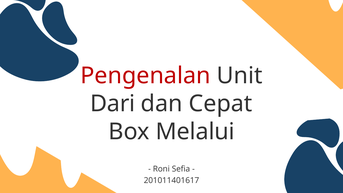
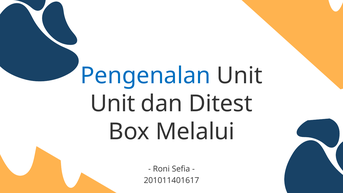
Pengenalan colour: red -> blue (145, 76)
Dari: Dari -> Unit (113, 104)
Cepat: Cepat -> Ditest (221, 104)
